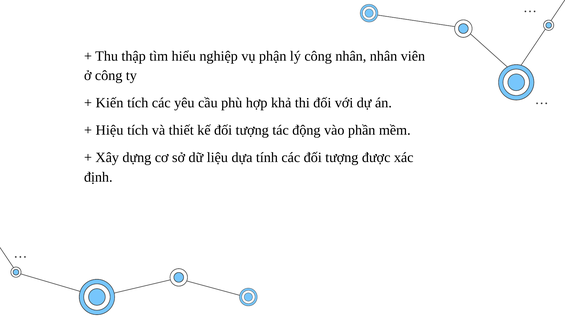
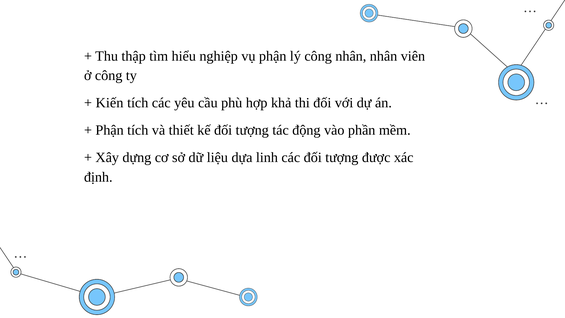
Hiệu: Hiệu -> Phận (110, 130)
tính: tính -> linh (267, 158)
